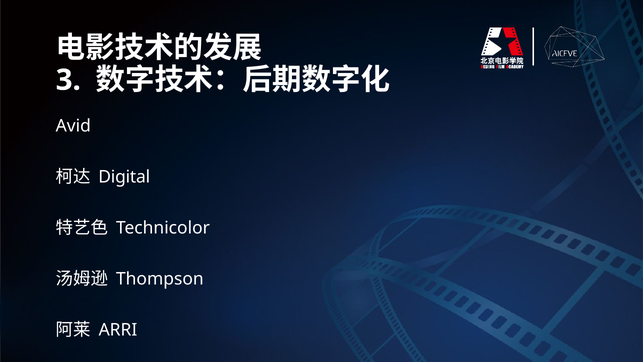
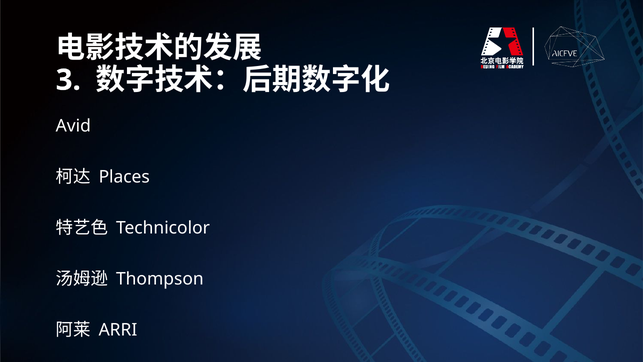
Digital: Digital -> Places (124, 177)
